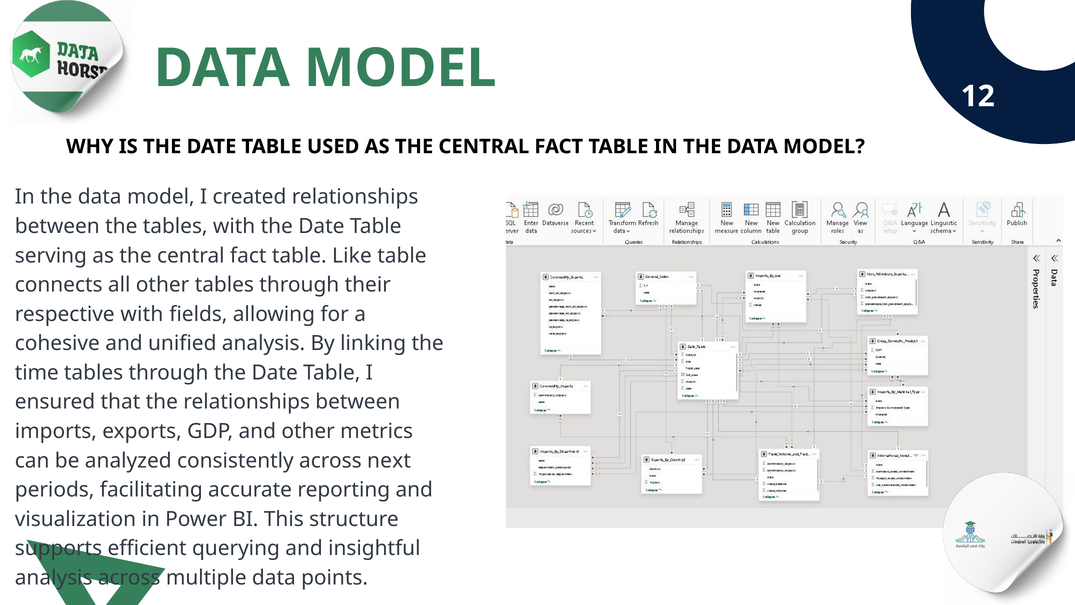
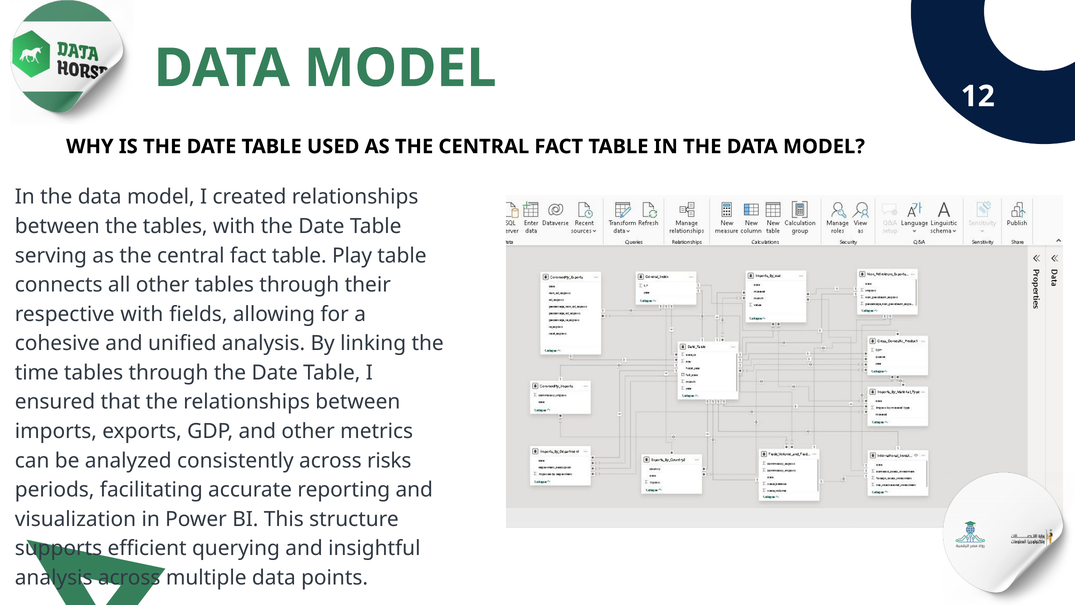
Like: Like -> Play (352, 256)
next: next -> risks (389, 460)
